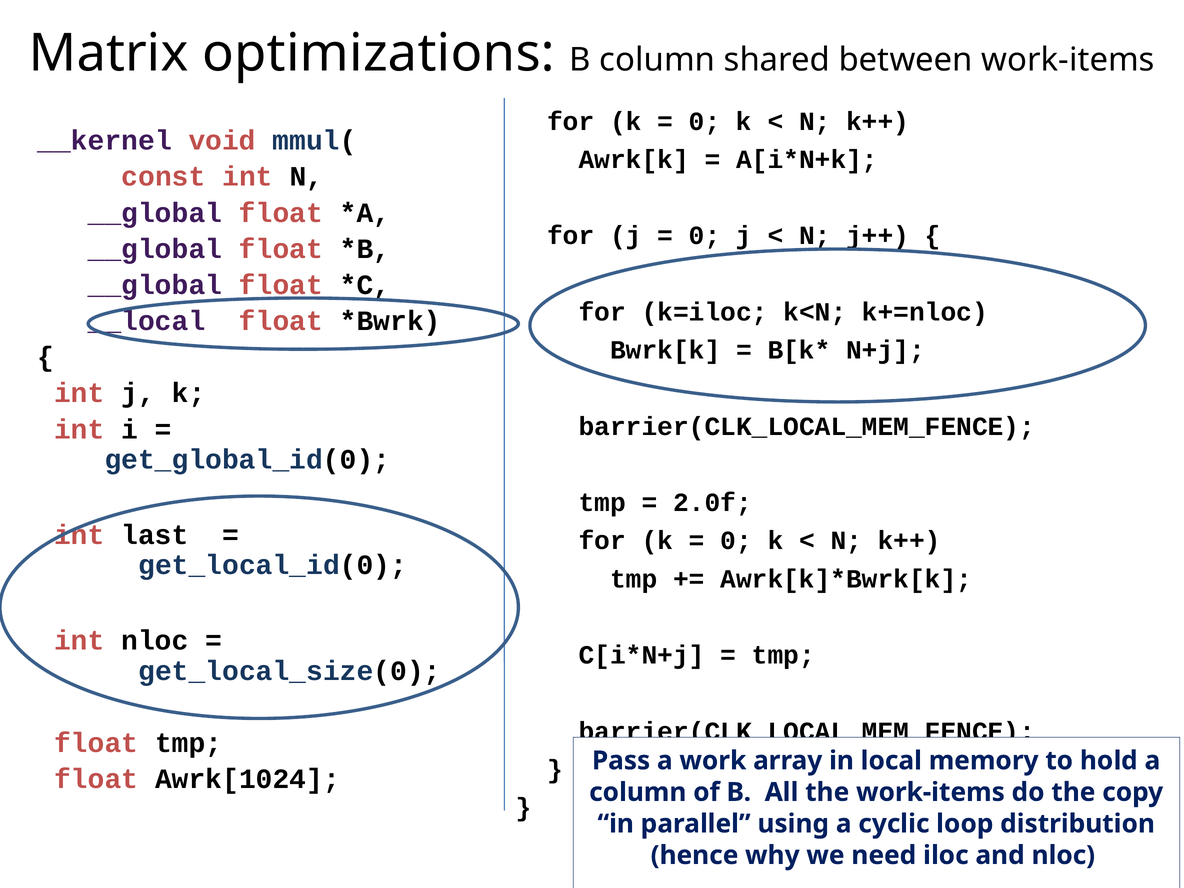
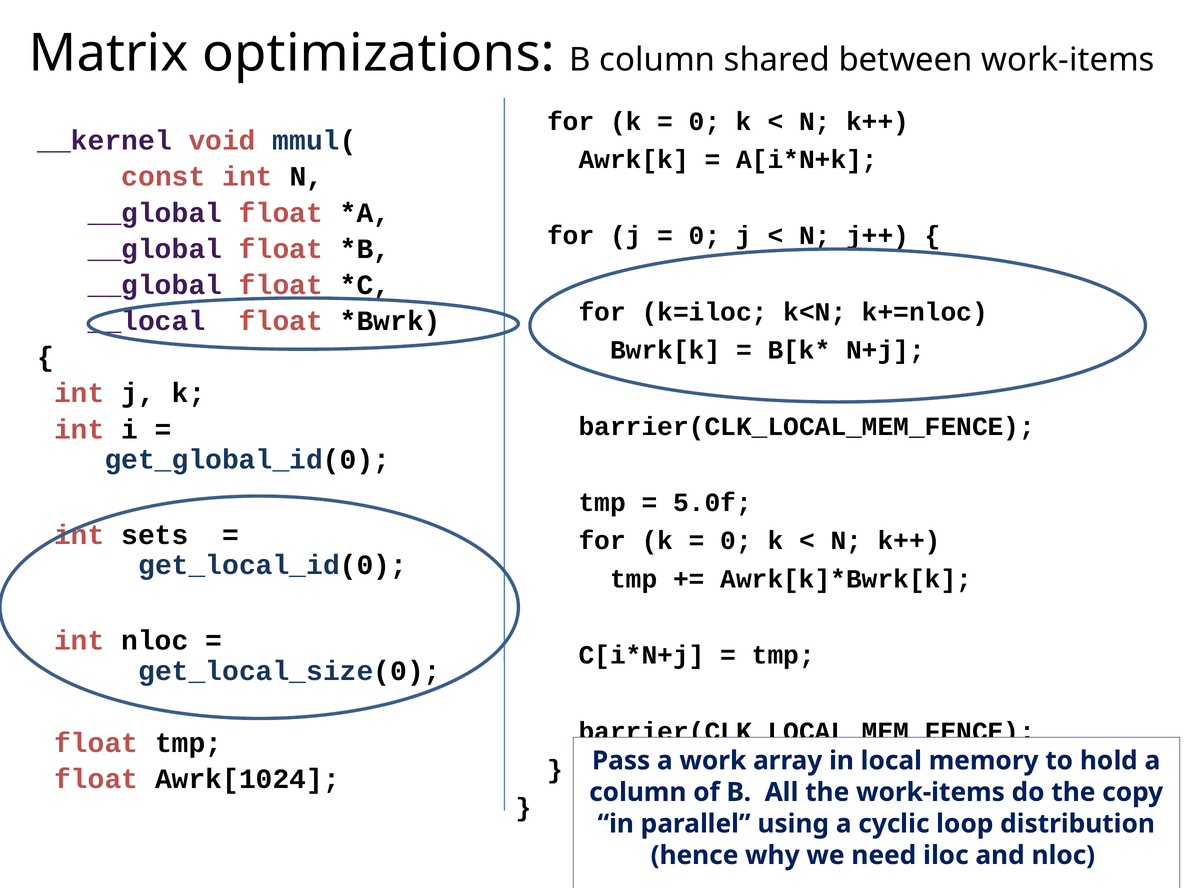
2.0f: 2.0f -> 5.0f (713, 503)
last: last -> sets (155, 535)
